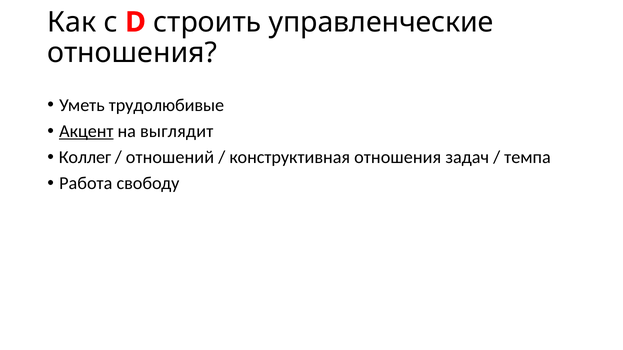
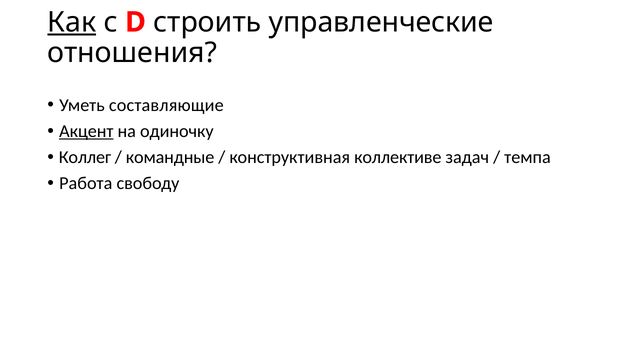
Как underline: none -> present (72, 22)
трудолюбивые: трудолюбивые -> составляющие (166, 105)
выглядит: выглядит -> одиночку (177, 131)
отношений: отношений -> командные (170, 158)
конструктивная отношения: отношения -> коллективе (398, 158)
